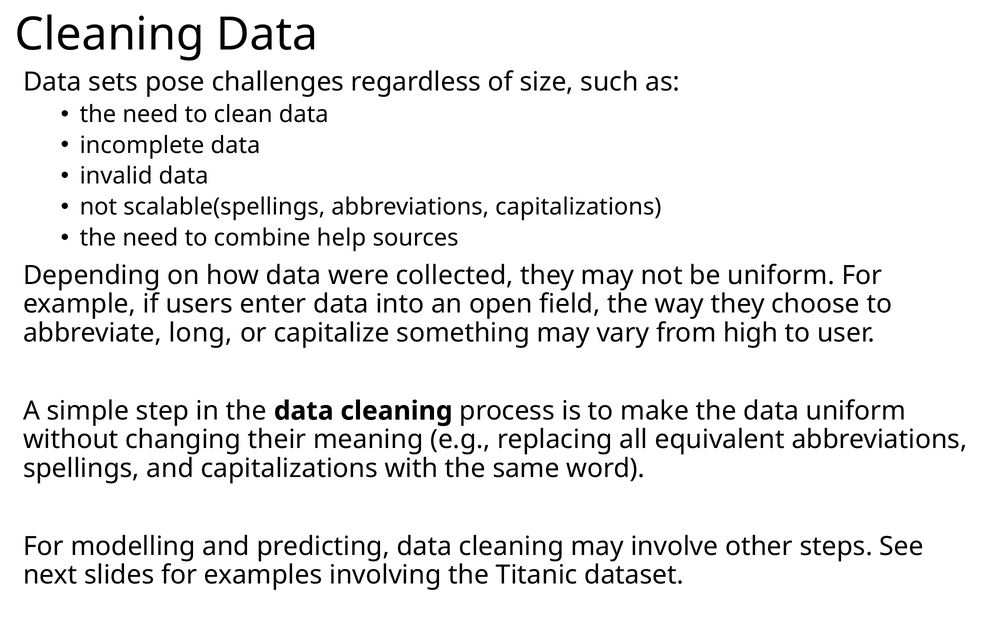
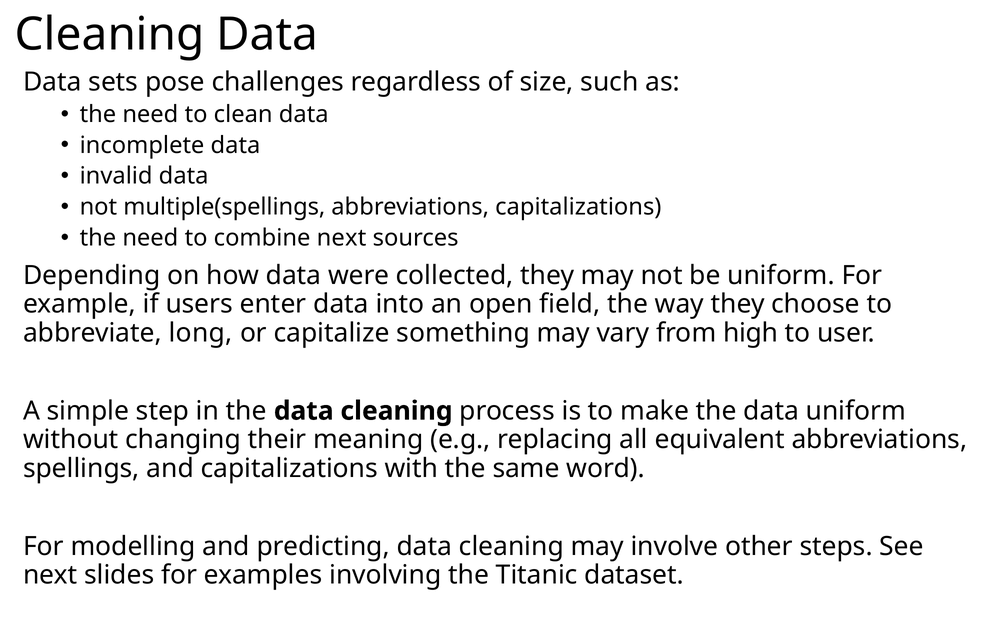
scalable(spellings: scalable(spellings -> multiple(spellings (224, 207)
combine help: help -> next (341, 238)
